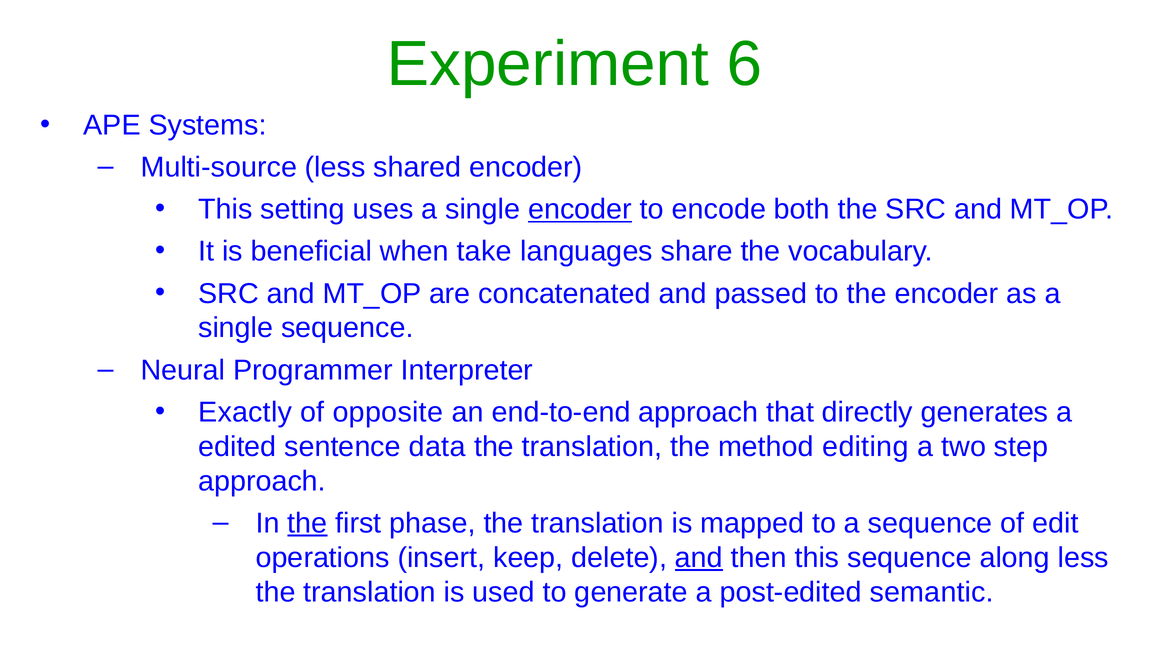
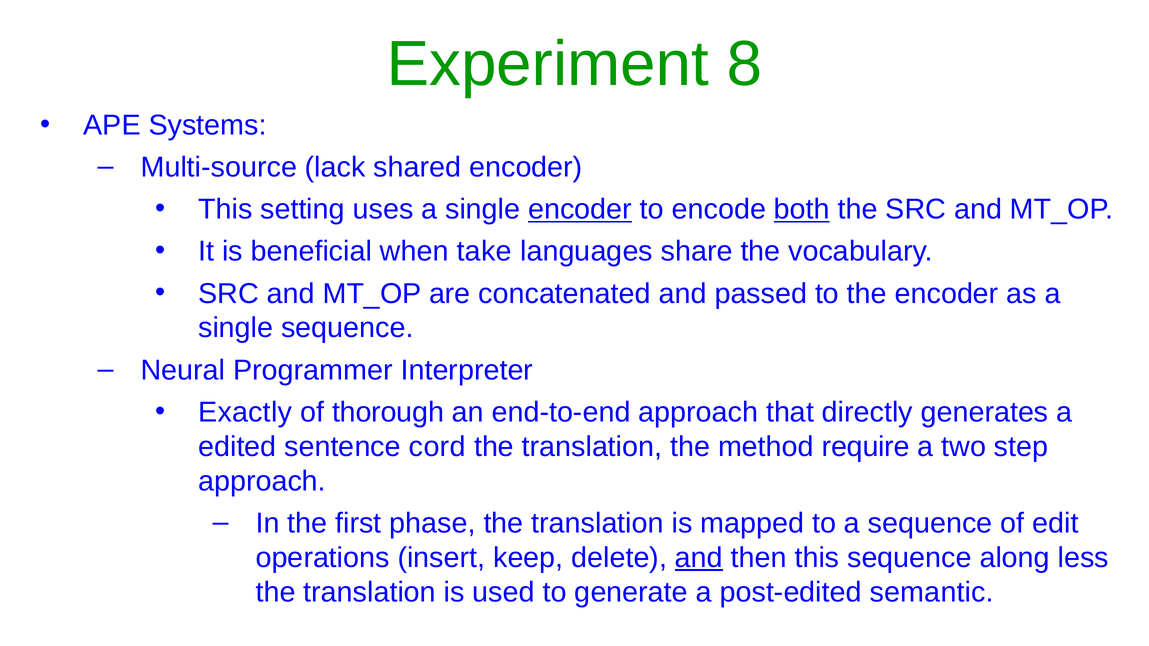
6: 6 -> 8 (744, 64)
Multi-source less: less -> lack (335, 167)
both underline: none -> present (802, 209)
opposite: opposite -> thorough (388, 412)
data: data -> cord (437, 447)
editing: editing -> require (866, 447)
the underline: present -> none (307, 523)
